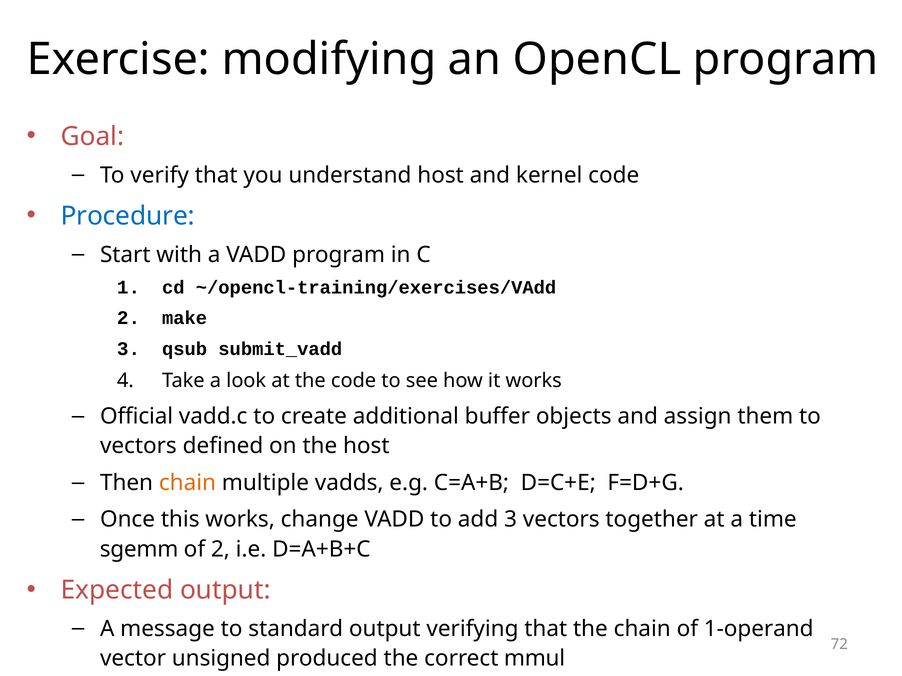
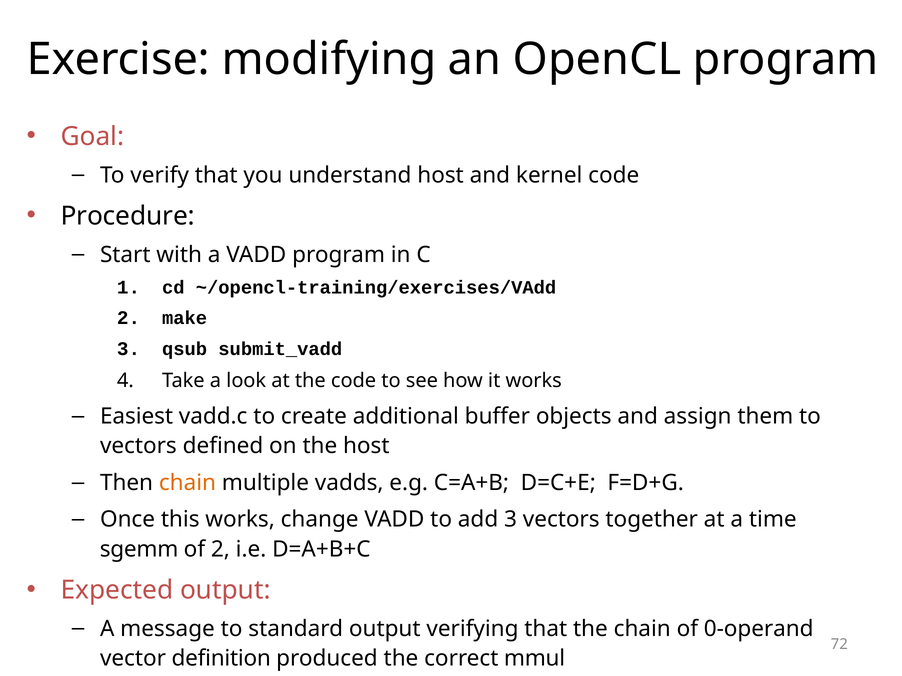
Procedure colour: blue -> black (128, 216)
Official: Official -> Easiest (137, 417)
1-operand: 1-operand -> 0-operand (759, 629)
unsigned: unsigned -> definition (221, 659)
